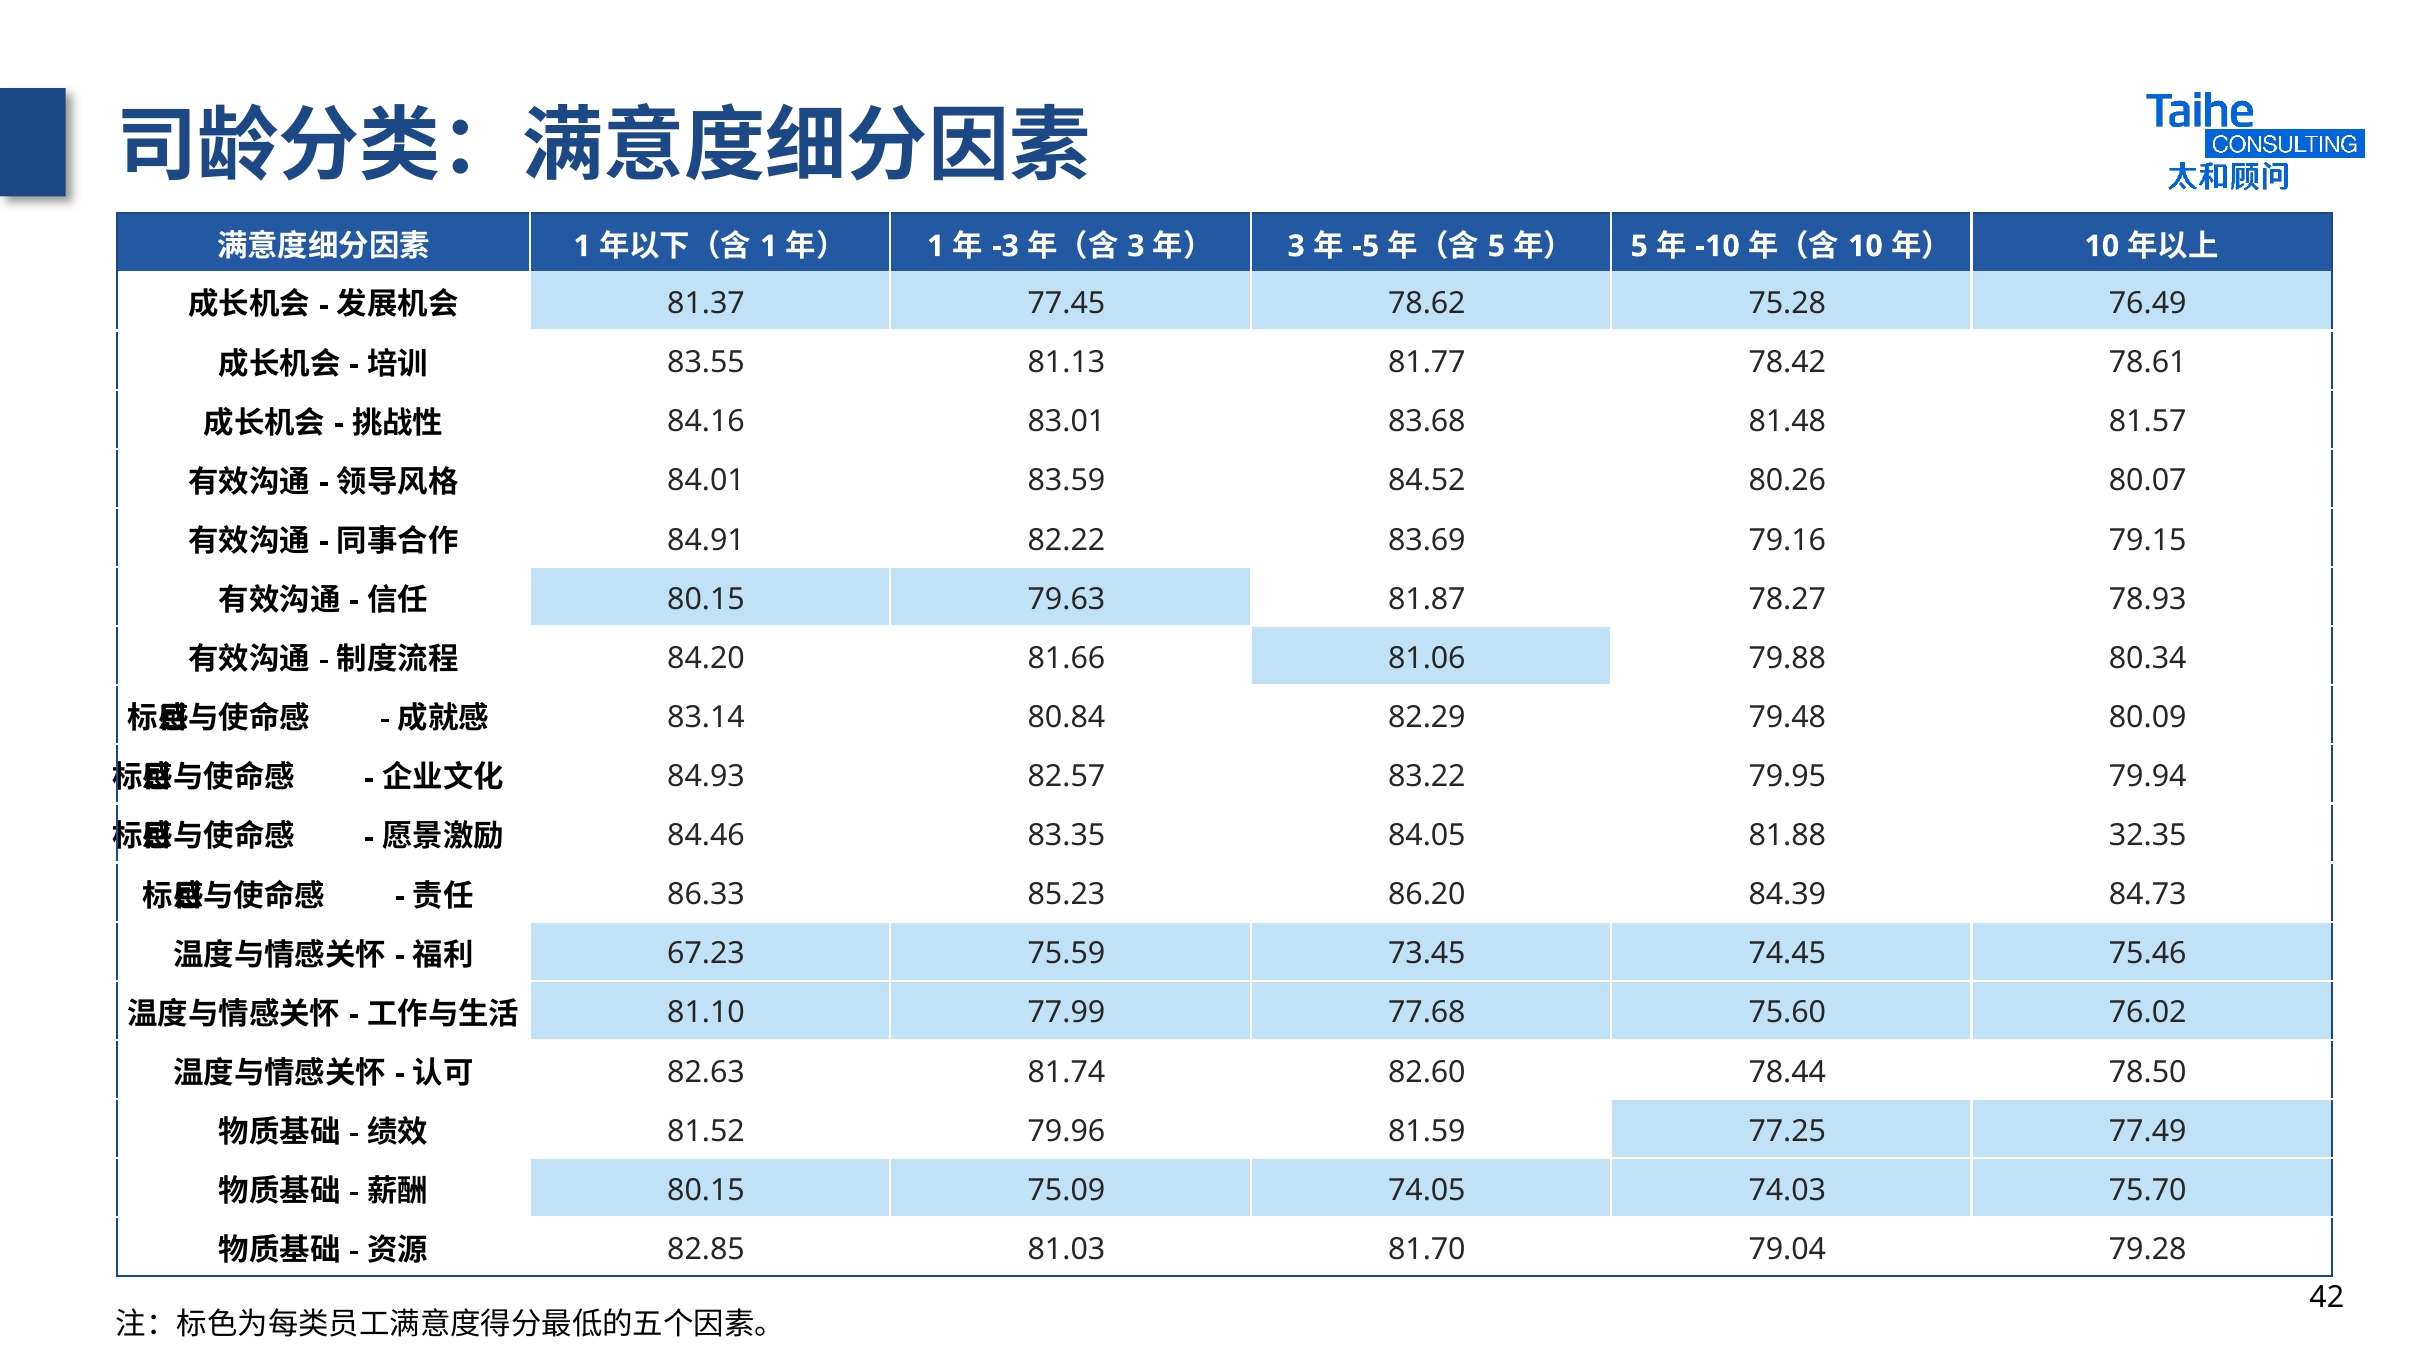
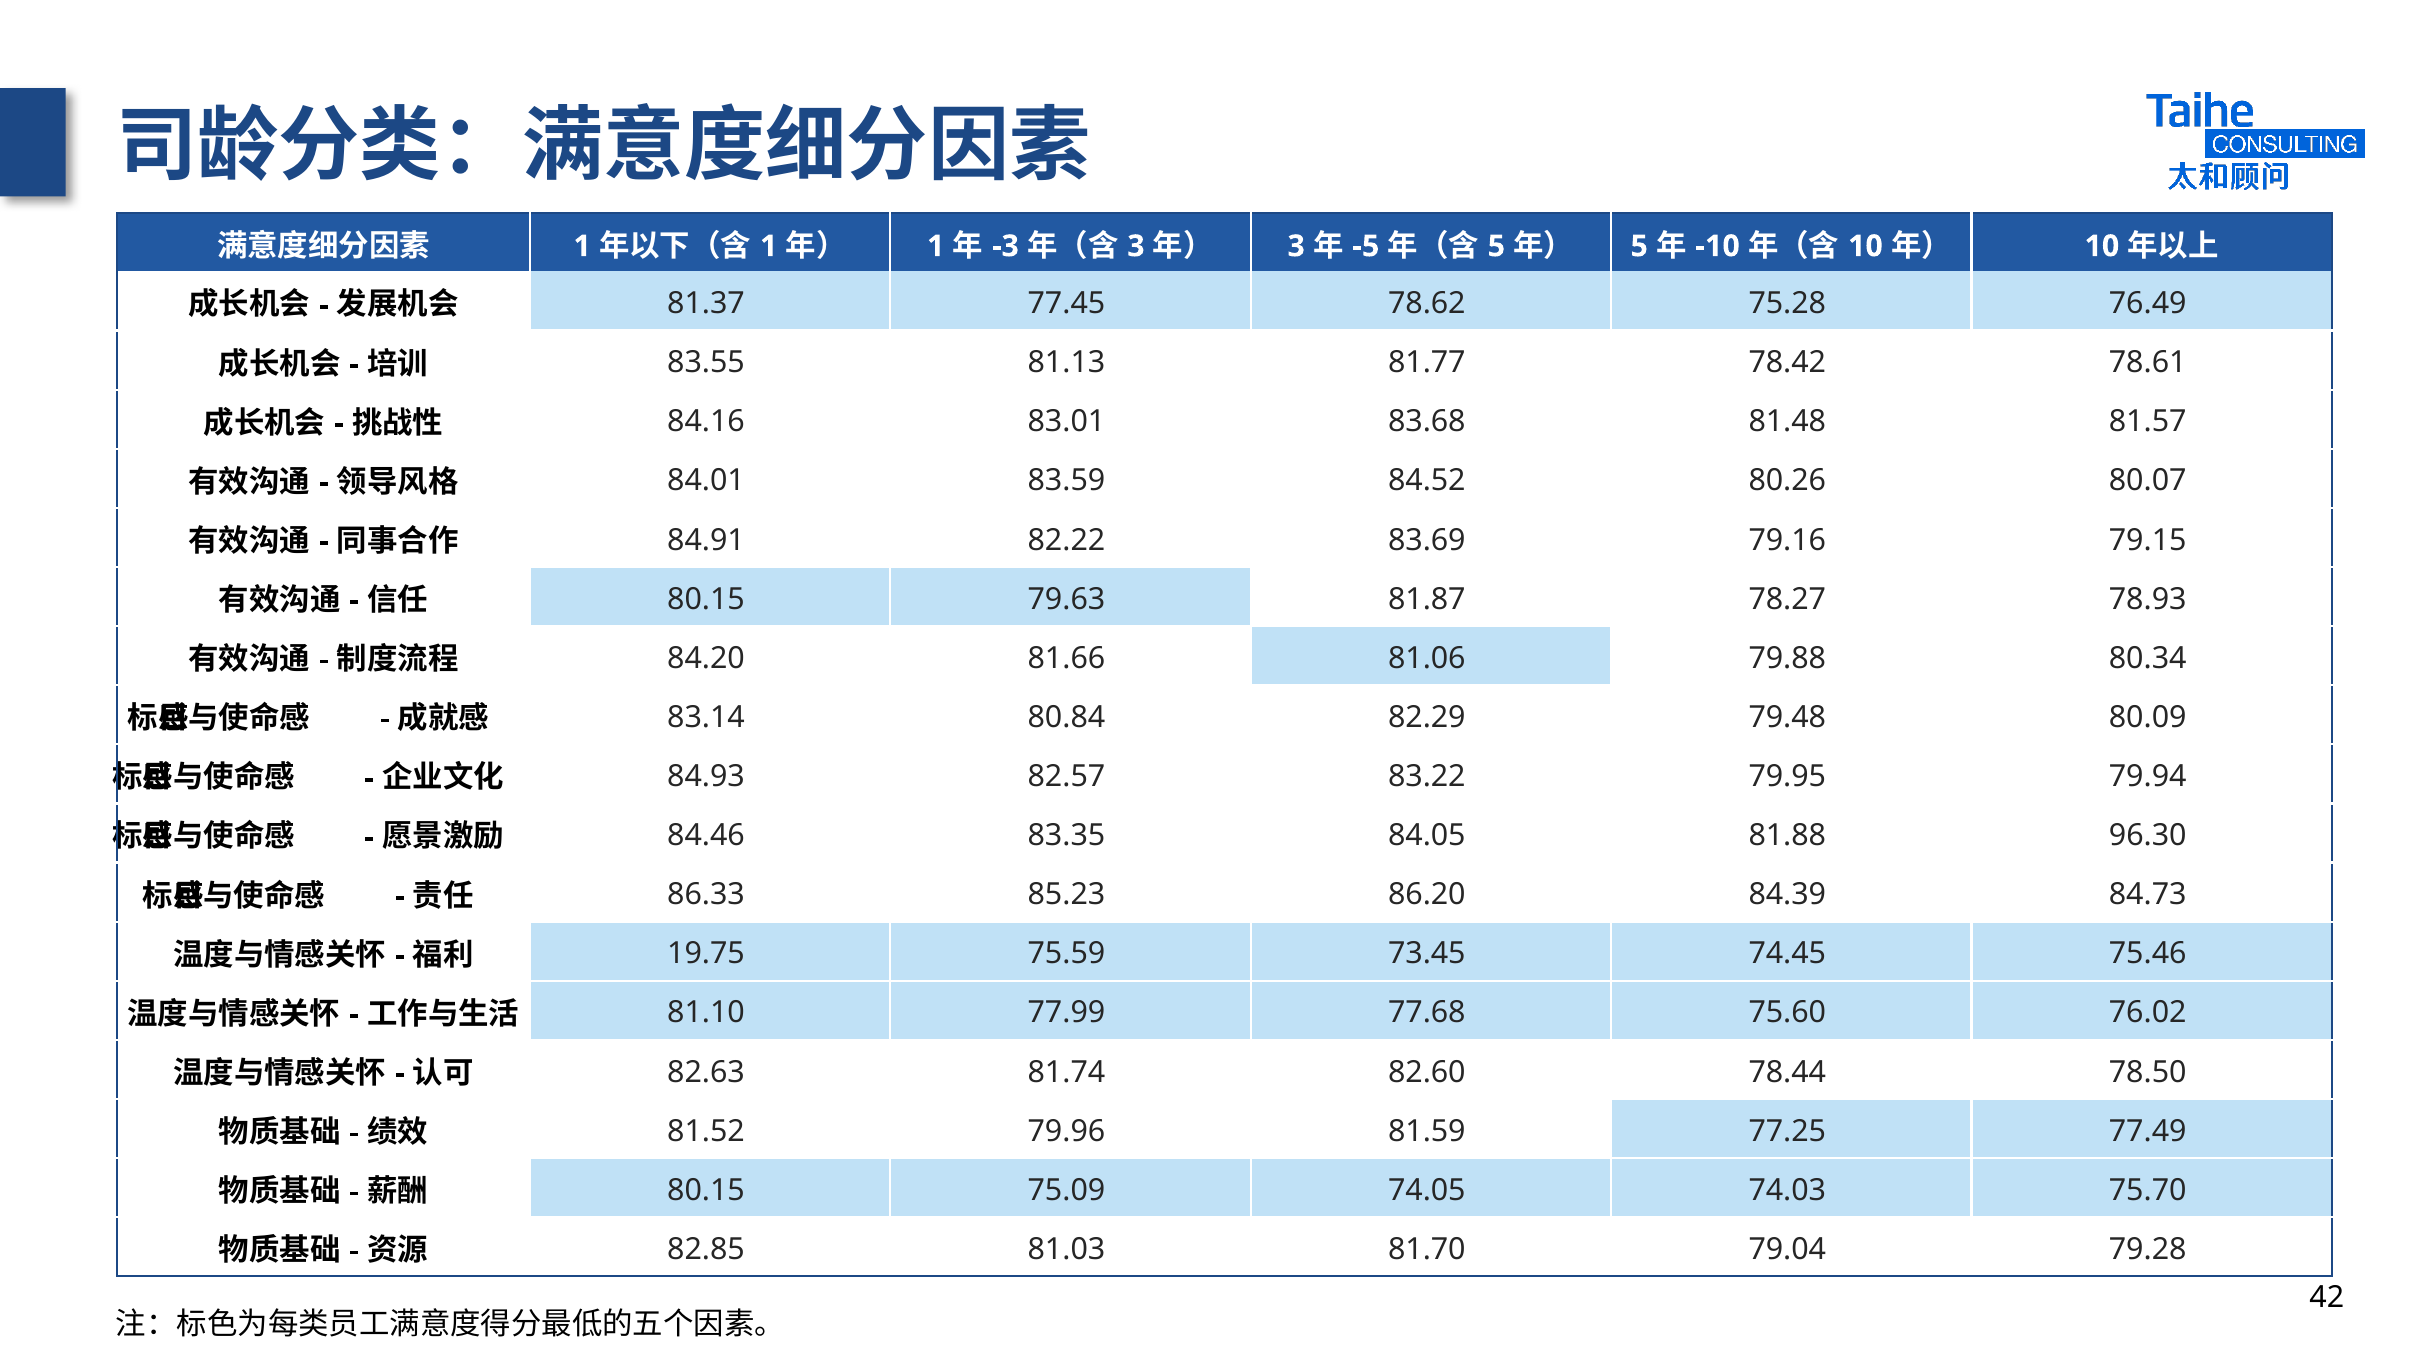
32.35: 32.35 -> 96.30 (2148, 835)
67.23: 67.23 -> 19.75 (706, 954)
